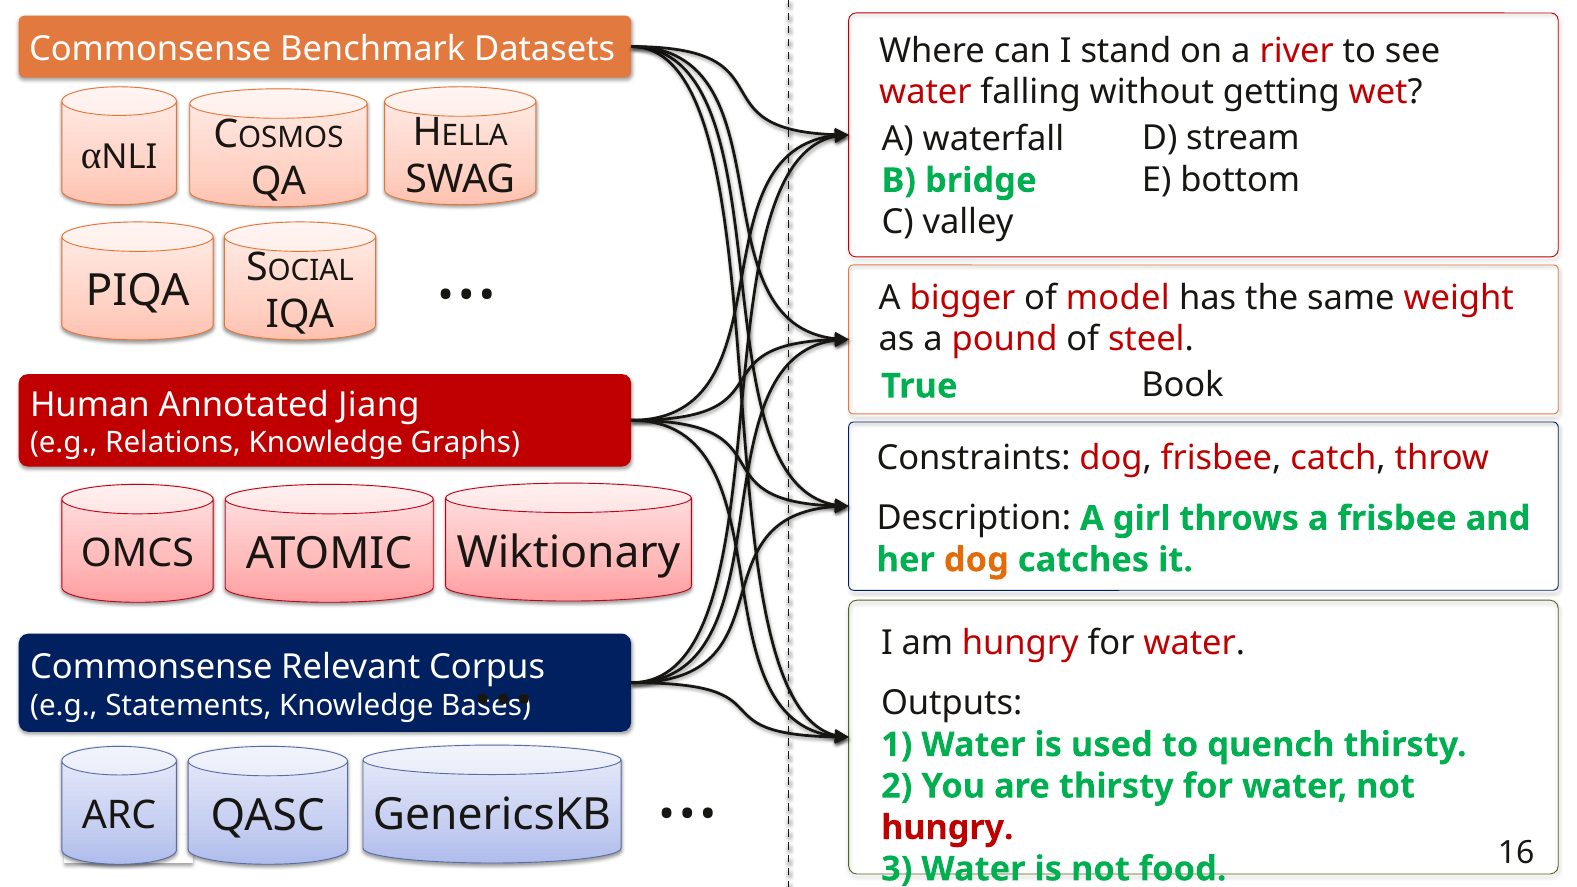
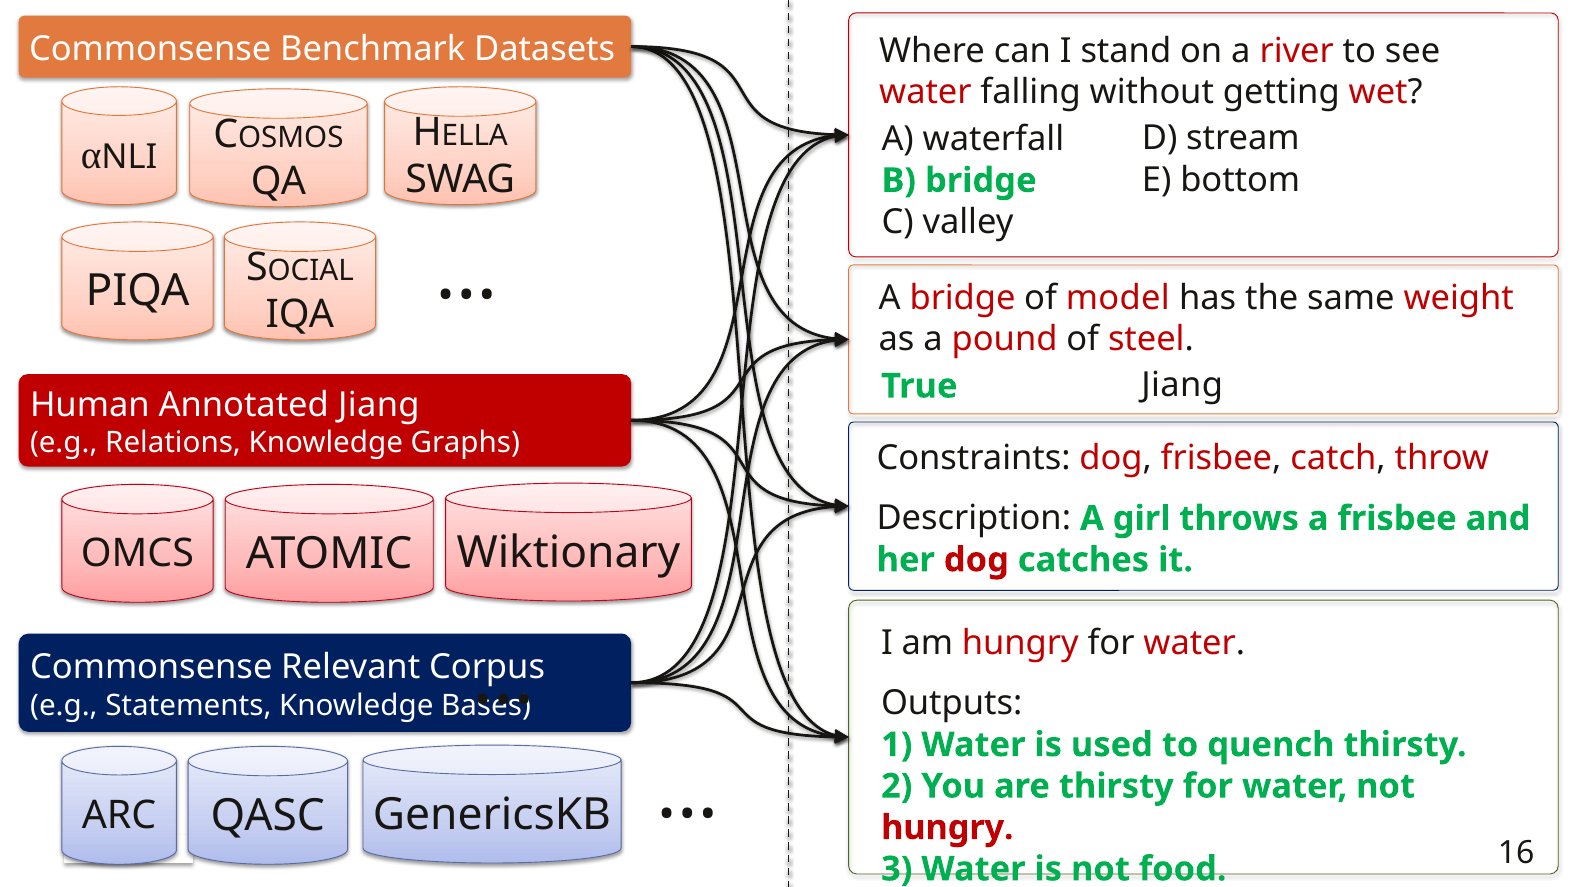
A bigger: bigger -> bridge (963, 298)
Book: Book -> Jiang (1182, 386)
dog colour: orange -> red (976, 560)
